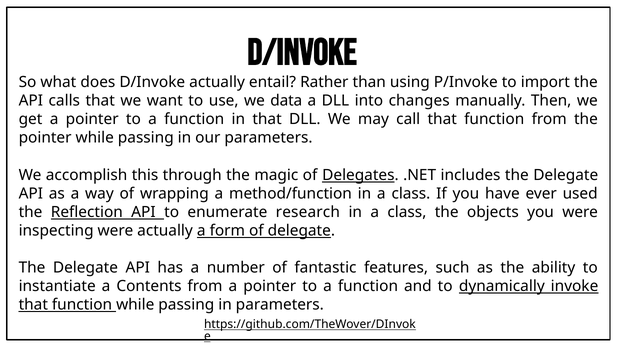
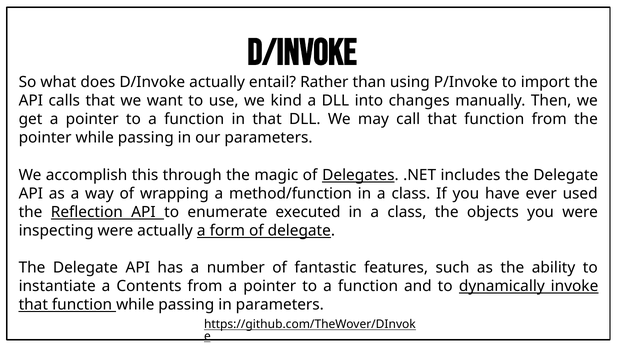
data: data -> kind (286, 101)
research: research -> executed (308, 212)
